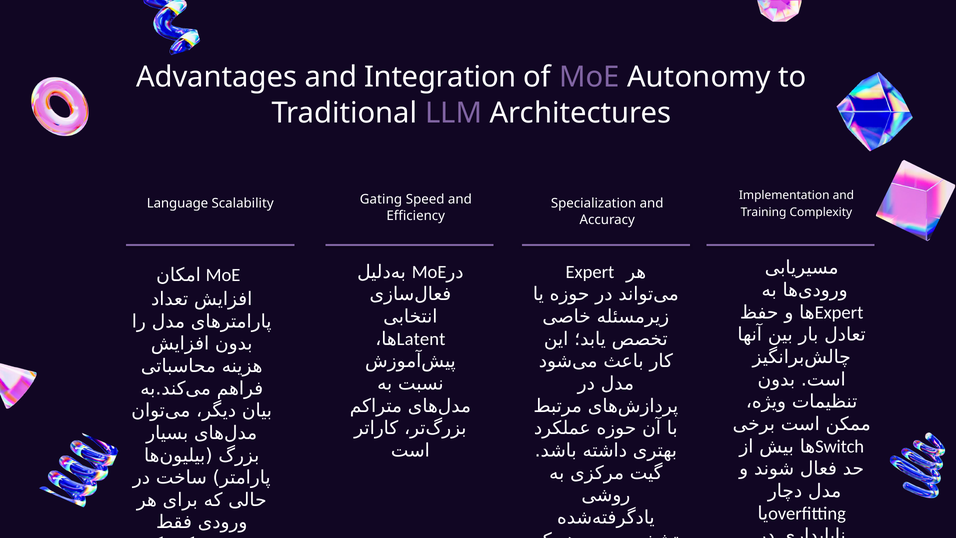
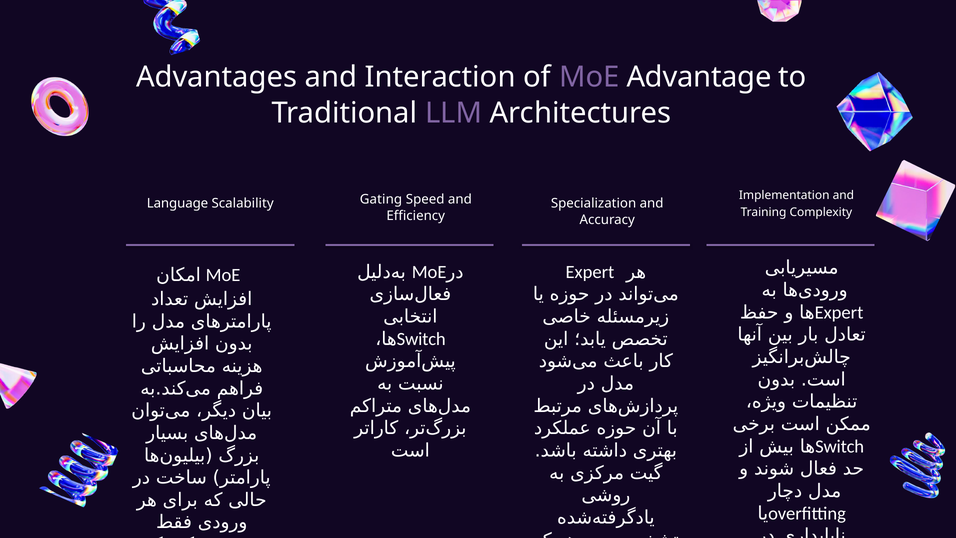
Integration: Integration -> Interaction (440, 77)
Autonomy: Autonomy -> Advantage (699, 77)
Latent: Latent -> Switch (421, 339)
